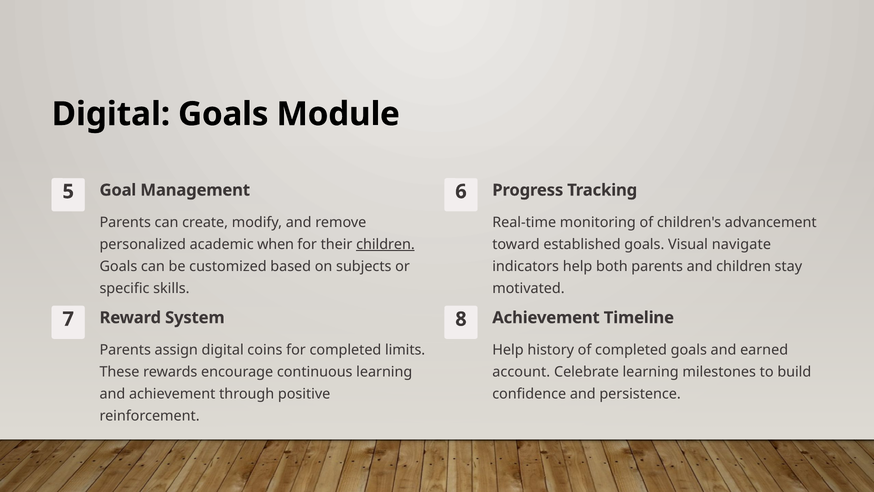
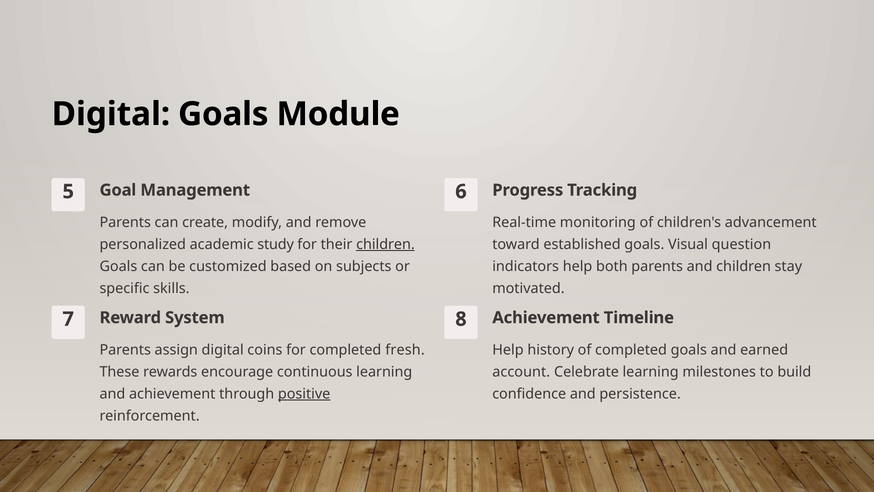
when: when -> study (276, 244)
navigate: navigate -> question (741, 244)
limits: limits -> fresh (405, 350)
positive underline: none -> present (304, 394)
